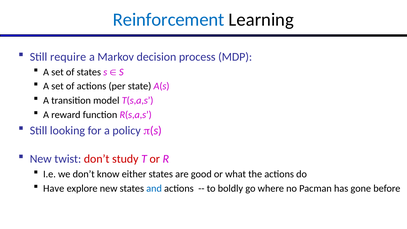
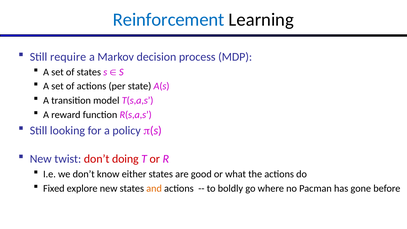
study: study -> doing (125, 159)
Have: Have -> Fixed (54, 188)
and colour: blue -> orange (154, 188)
